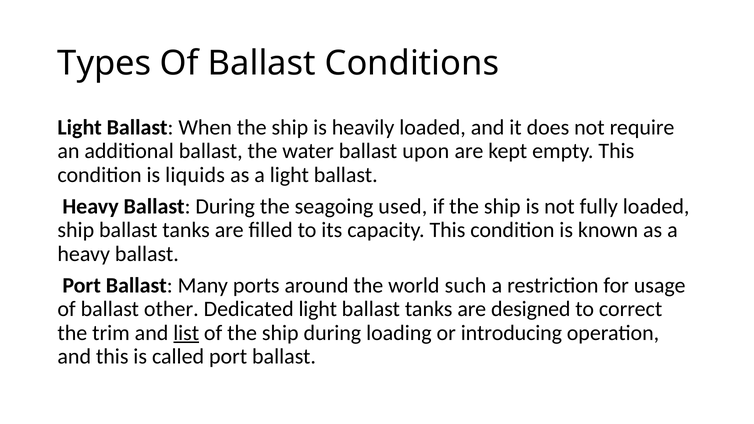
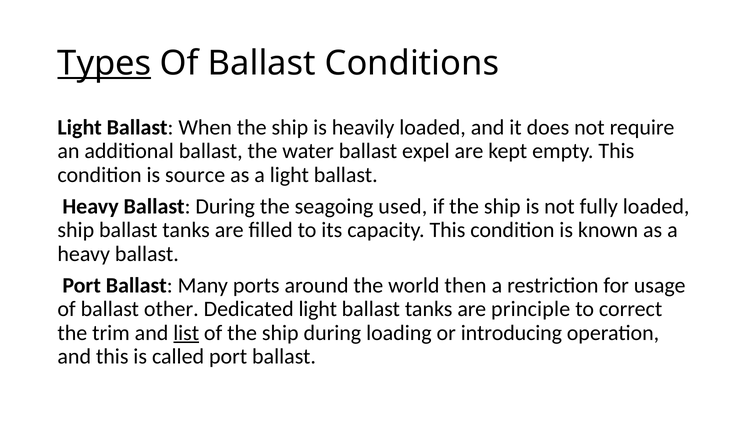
Types underline: none -> present (104, 63)
upon: upon -> expel (426, 151)
liquids: liquids -> source (195, 175)
such: such -> then (465, 285)
designed: designed -> principle (531, 309)
